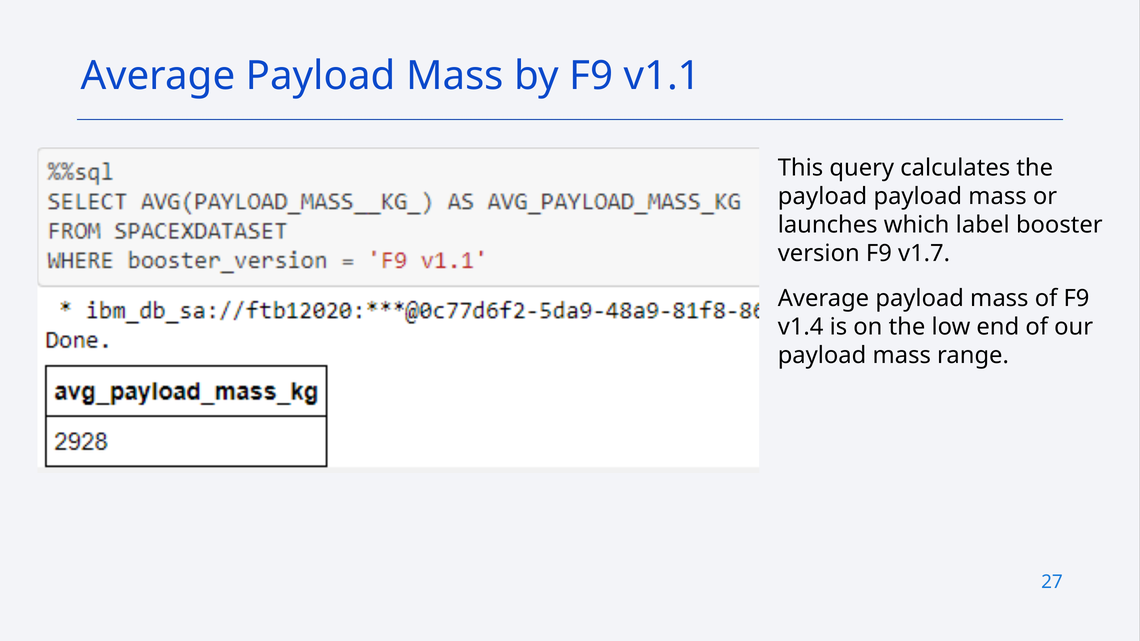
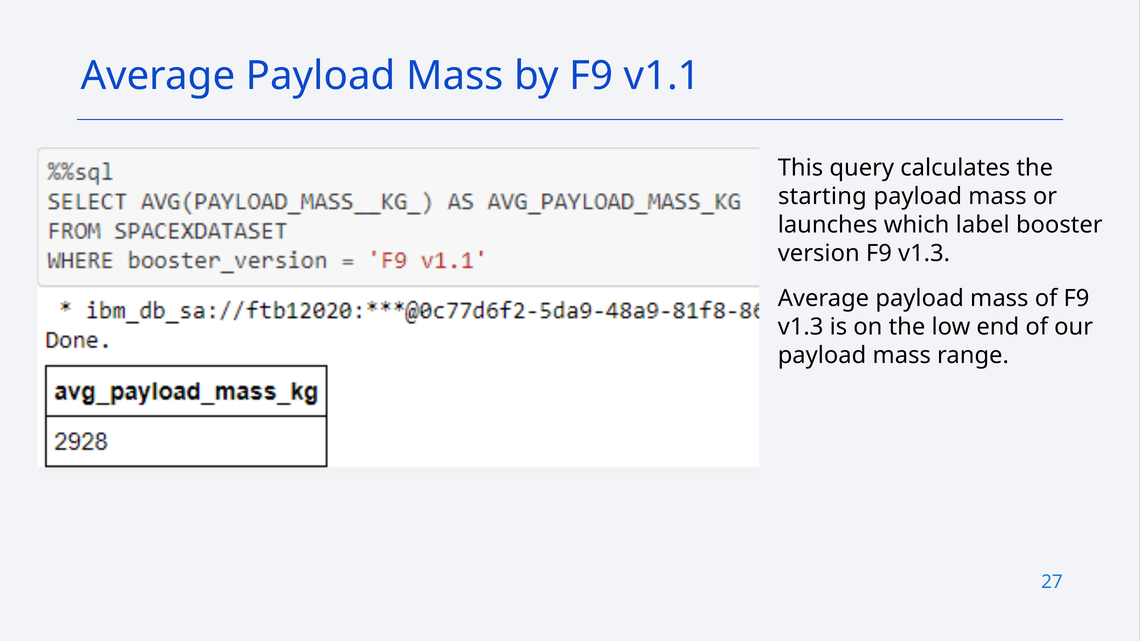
payload: payload -> starting (822, 196)
version F9 v1.7: v1.7 -> v1.3 (924, 254)
v1.4: v1.4 -> v1.3 (801, 327)
